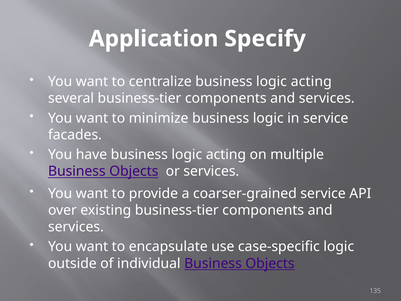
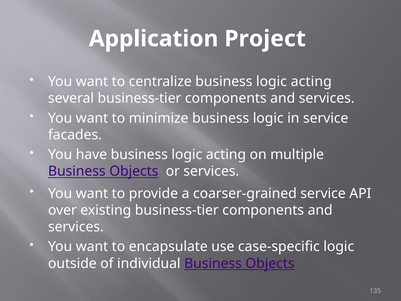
Specify: Specify -> Project (265, 39)
